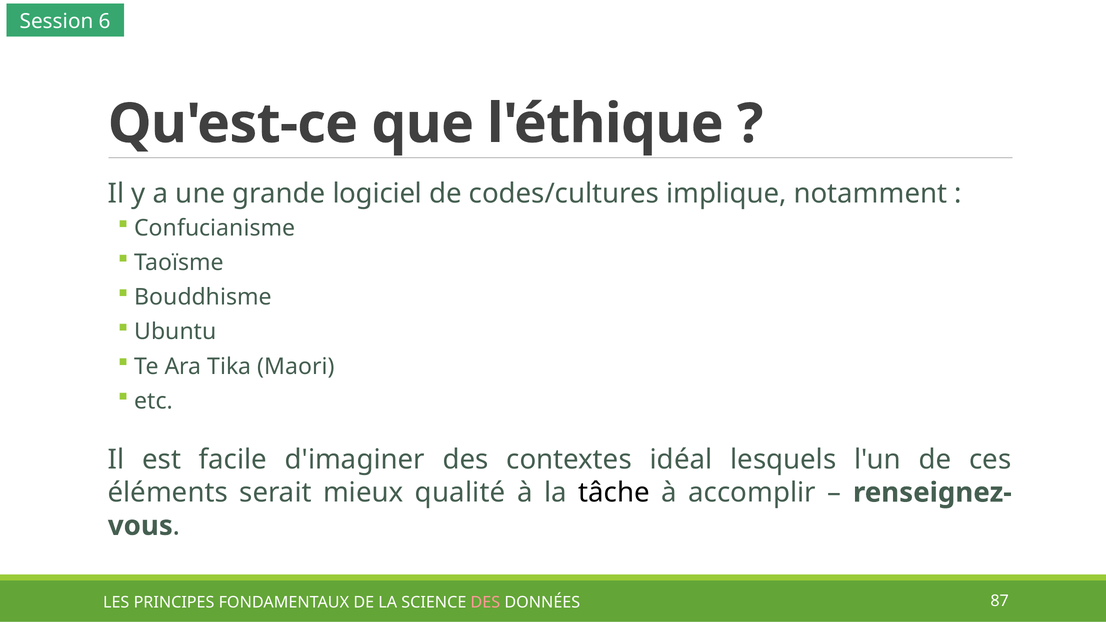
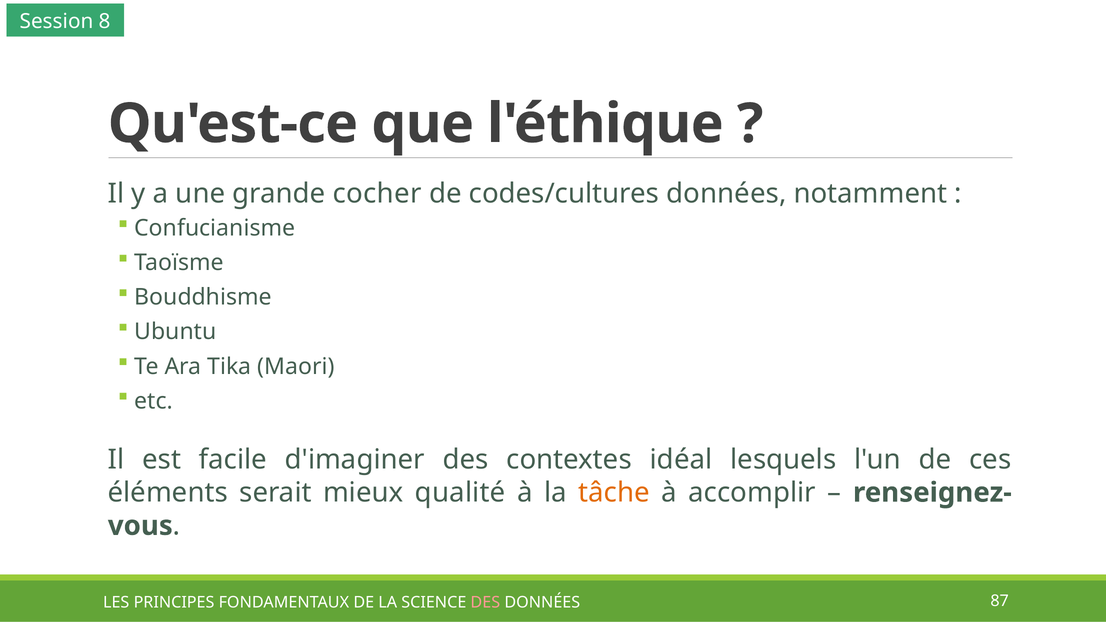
6: 6 -> 8 (105, 22)
logiciel: logiciel -> cocher (377, 193)
codes/cultures implique: implique -> données (726, 193)
tâche colour: black -> orange (614, 493)
